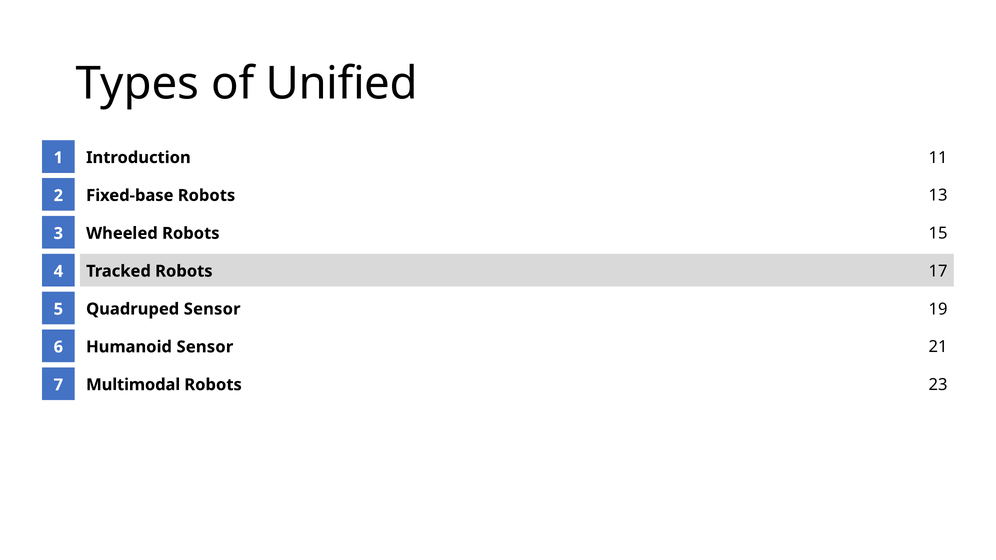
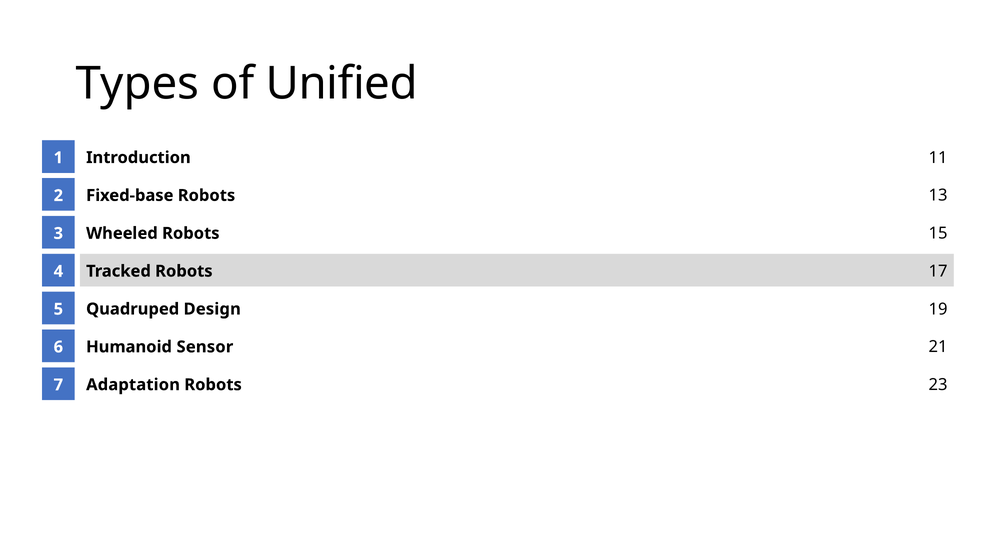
Quadruped Sensor: Sensor -> Design (212, 309)
Multimodal: Multimodal -> Adaptation (133, 385)
